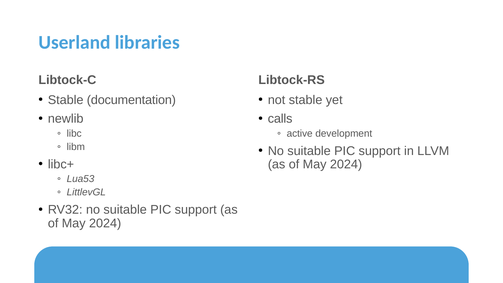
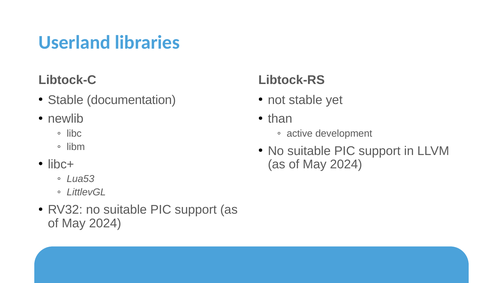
calls: calls -> than (280, 119)
